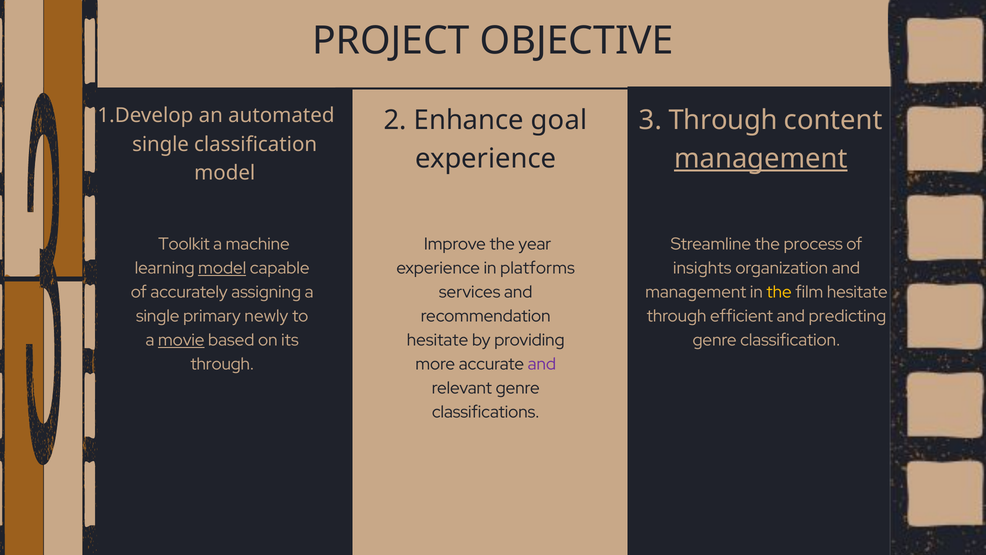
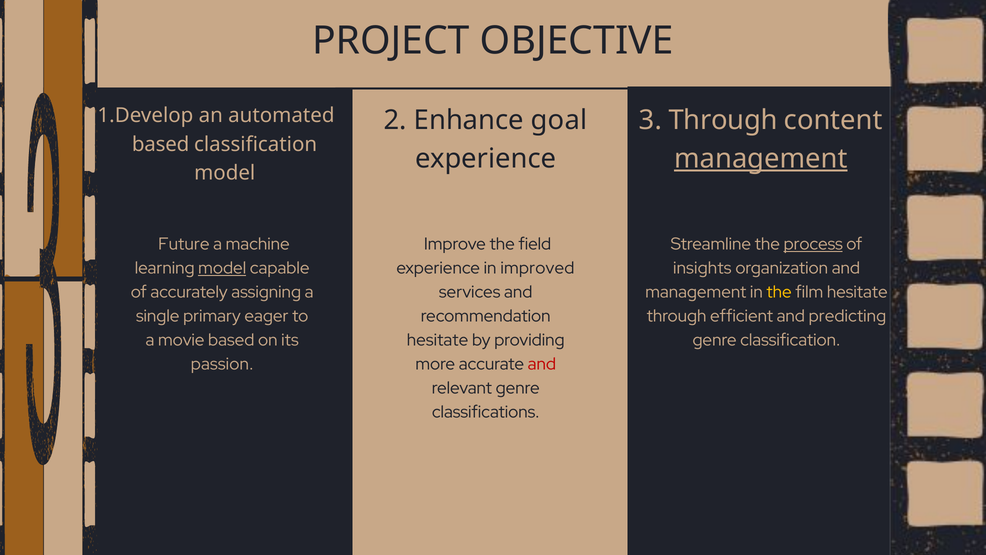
single: single -> based (161, 144)
Toolkit: Toolkit -> Future (184, 244)
year: year -> field (535, 244)
process underline: none -> present (813, 244)
platforms: platforms -> improved (537, 268)
newly: newly -> eager (266, 316)
movie underline: present -> none (181, 340)
through: through -> passion (222, 364)
and colour: purple -> red (542, 364)
